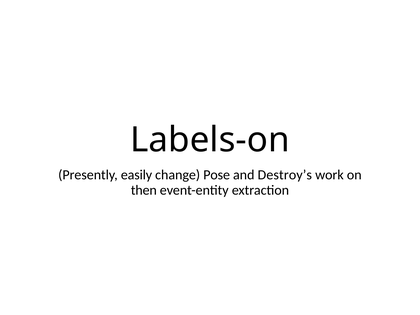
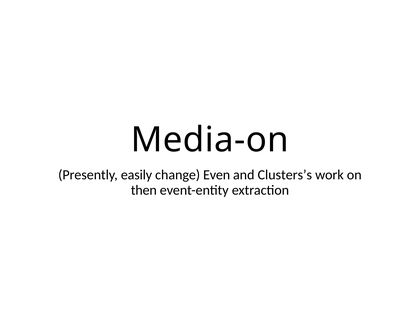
Labels-on: Labels-on -> Media-on (210, 140)
Pose: Pose -> Even (217, 175)
Destroy’s: Destroy’s -> Clusters’s (285, 175)
